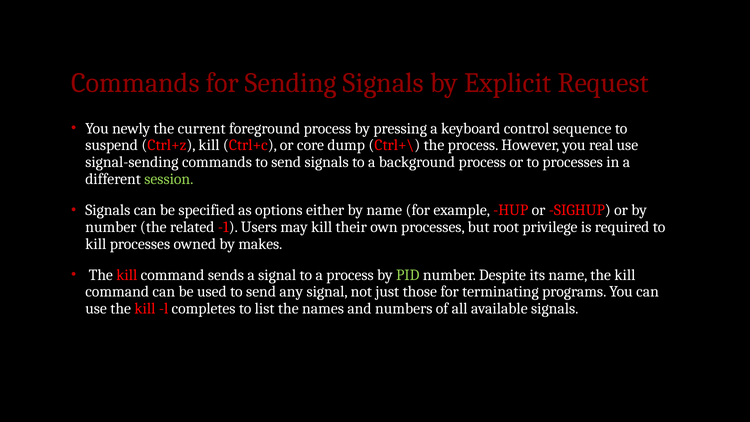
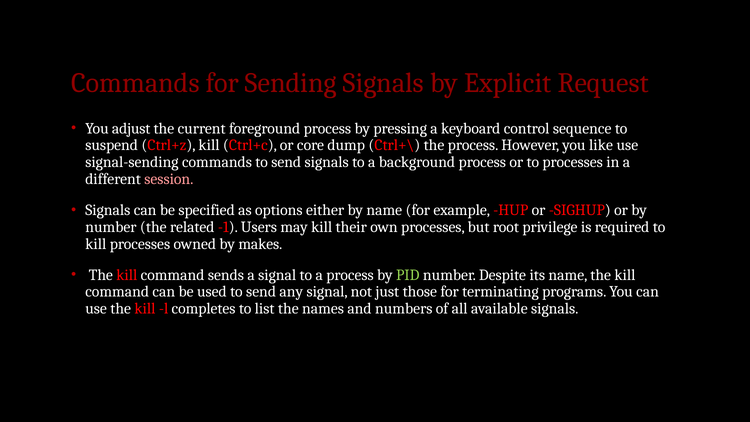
newly: newly -> adjust (131, 128)
real: real -> like (601, 145)
session colour: light green -> pink (169, 179)
